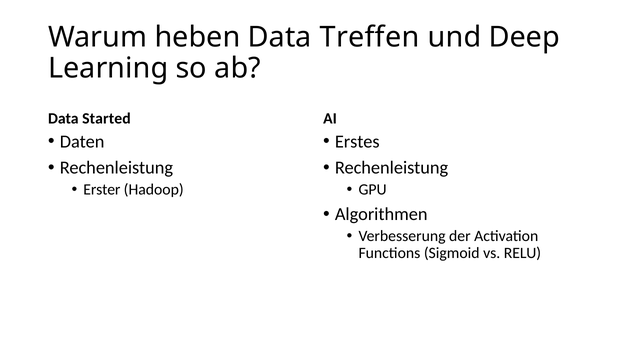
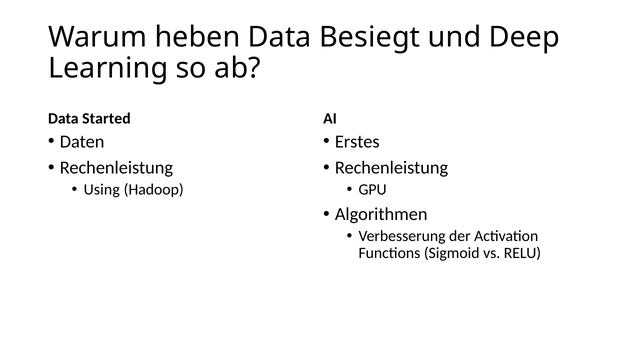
Treffen: Treffen -> Besiegt (370, 37)
Erster: Erster -> Using (102, 189)
